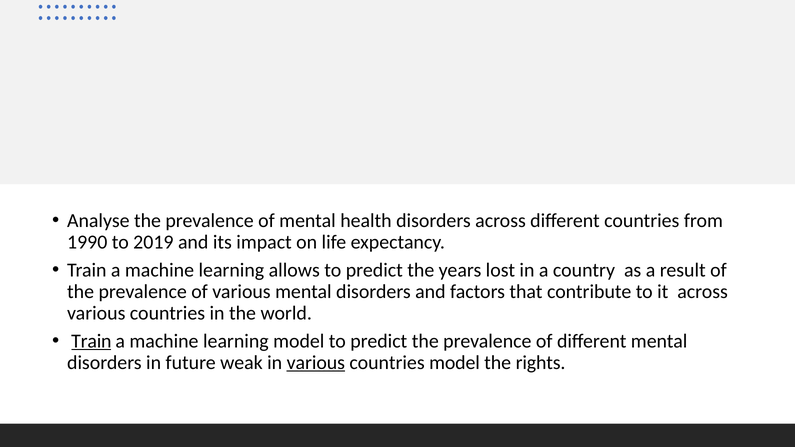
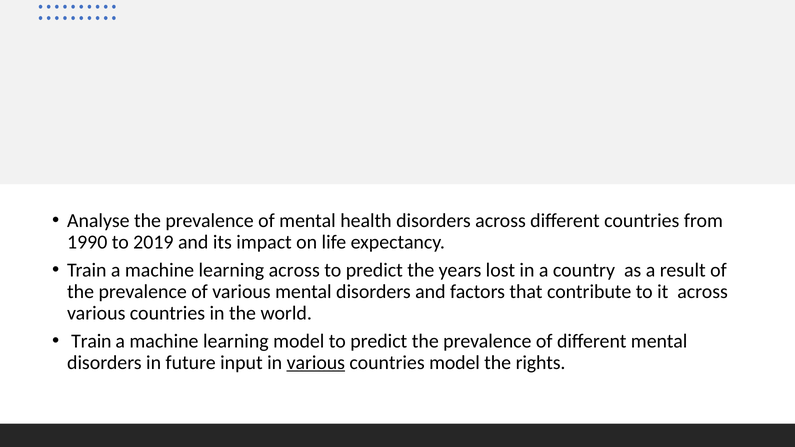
learning allows: allows -> across (294, 270)
Train underline: present -> none (91, 341)
weak: weak -> input (241, 363)
